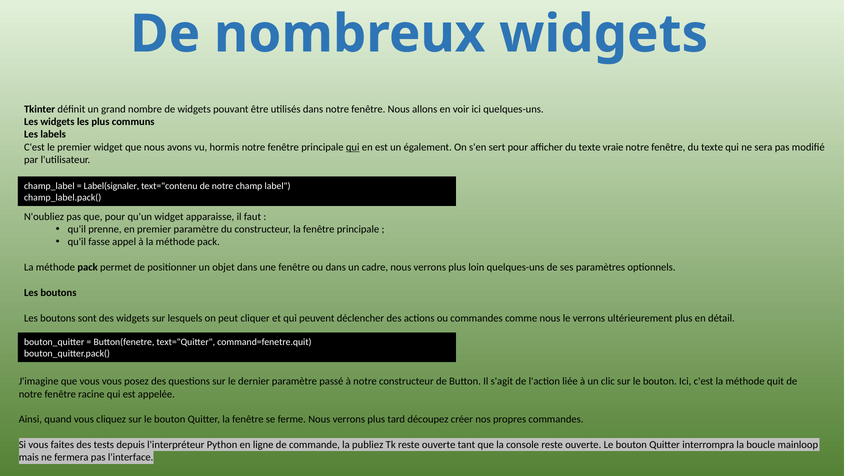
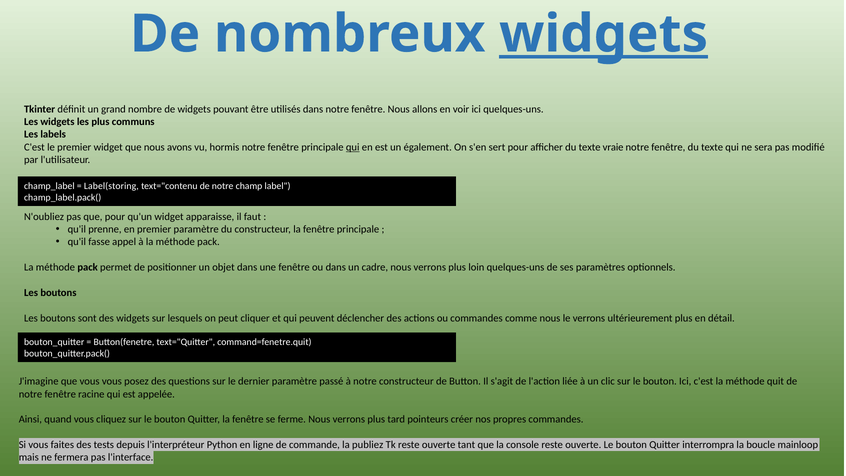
widgets underline: none -> present (604, 34)
Label(signaler: Label(signaler -> Label(storing (111, 186)
découpez: découpez -> pointeurs (428, 419)
